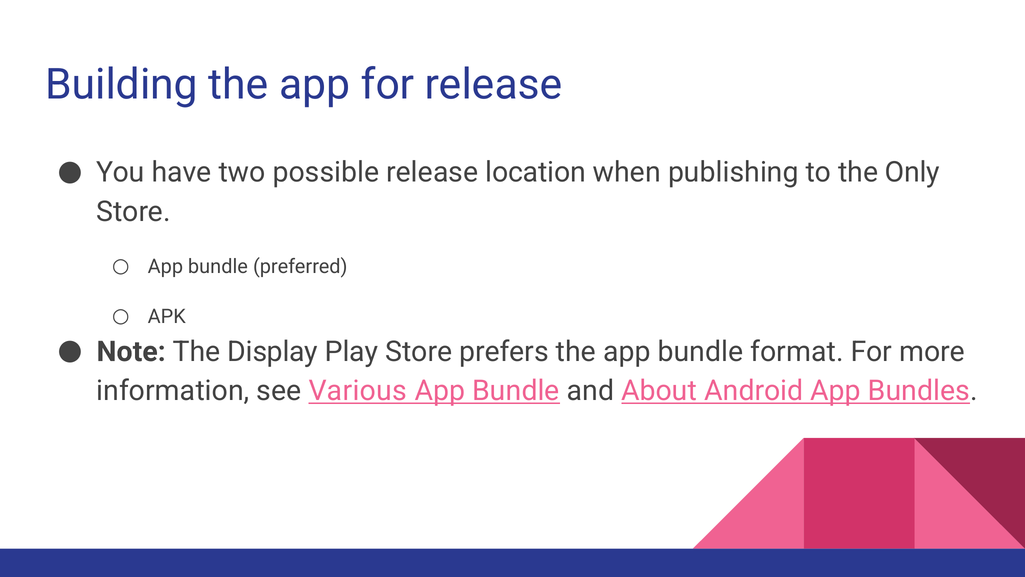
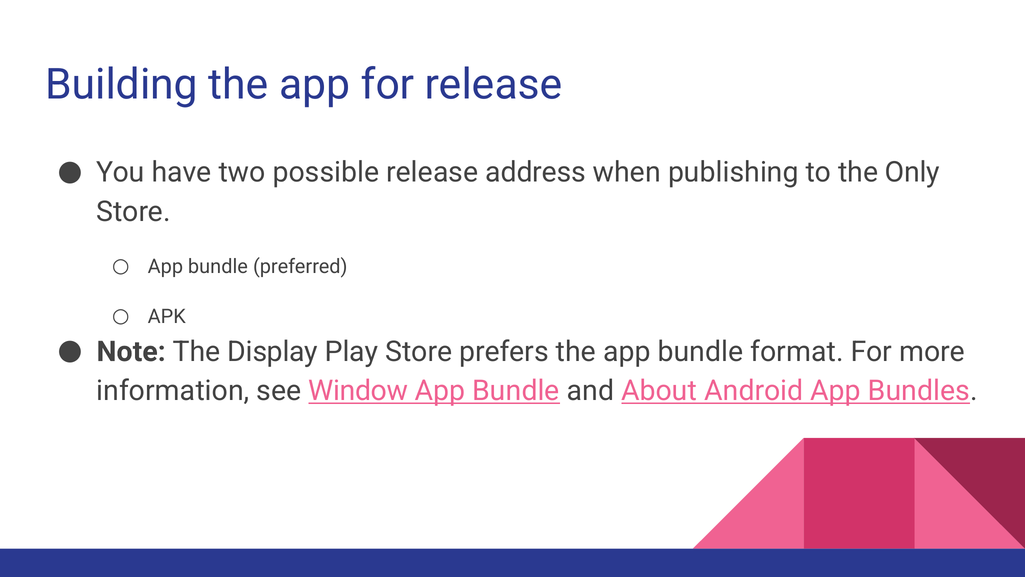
location: location -> address (536, 172)
Various: Various -> Window (358, 391)
